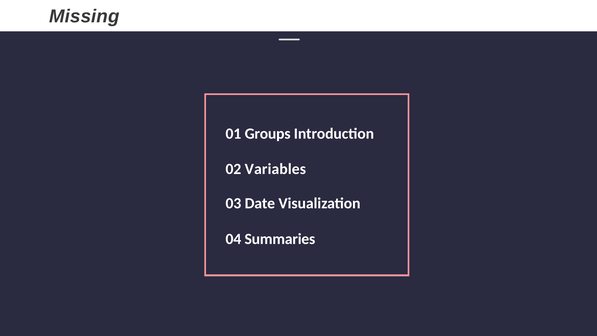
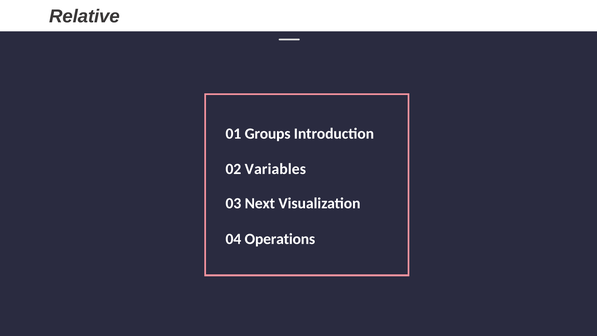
Missing: Missing -> Relative (84, 16)
Date: Date -> Next (260, 203)
Summaries: Summaries -> Operations (280, 239)
